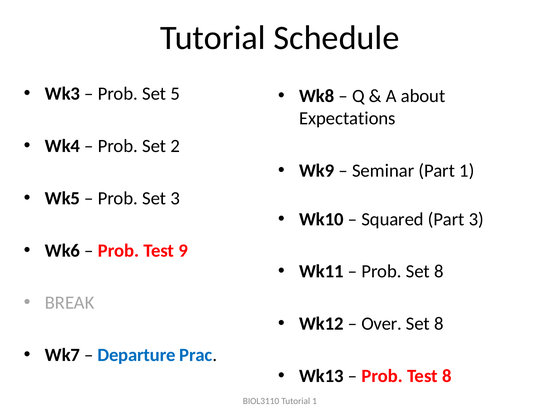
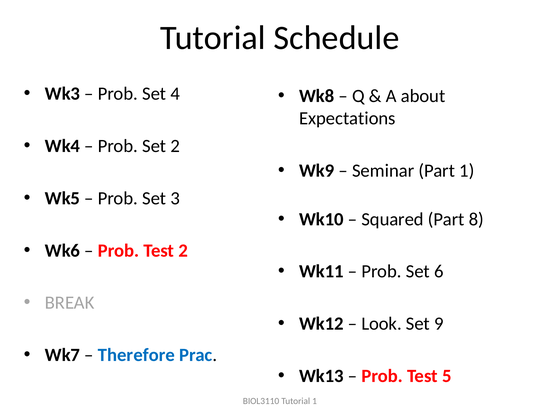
5: 5 -> 4 (175, 94)
Part 3: 3 -> 8 (476, 219)
Test 9: 9 -> 2 (183, 251)
Prob Set 8: 8 -> 6 (439, 272)
Over: Over -> Look (382, 324)
8: 8 -> 9 (439, 324)
Departure: Departure -> Therefore (136, 355)
Test 8: 8 -> 5 (447, 376)
